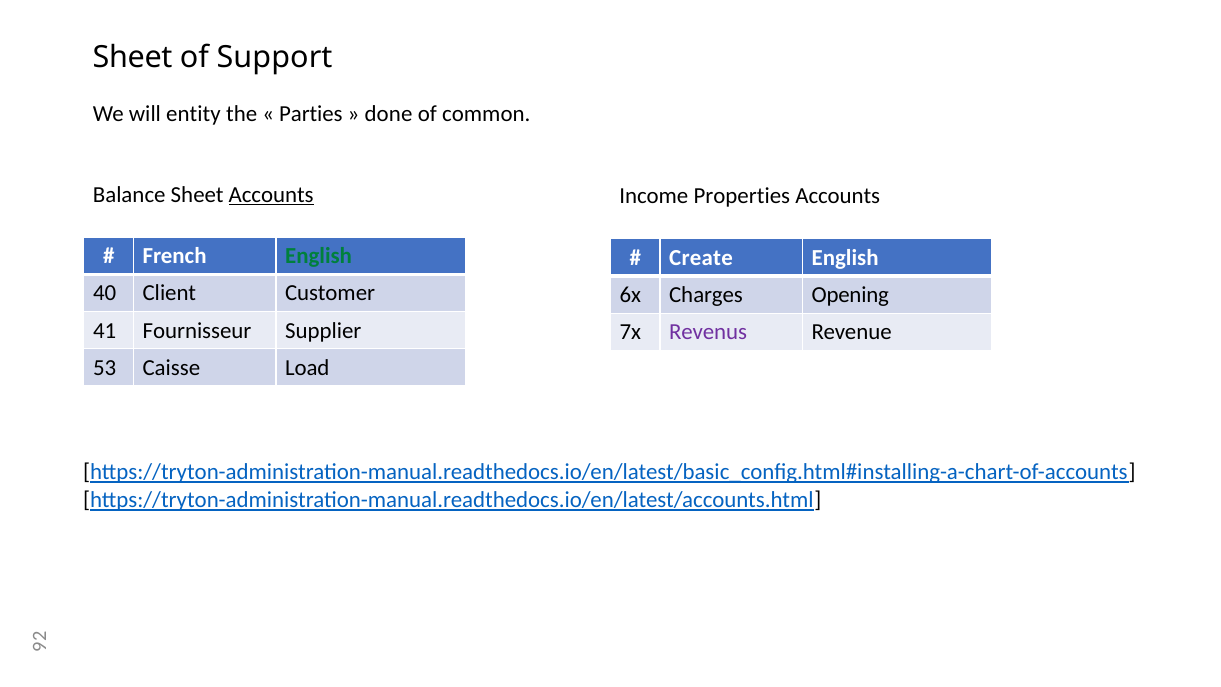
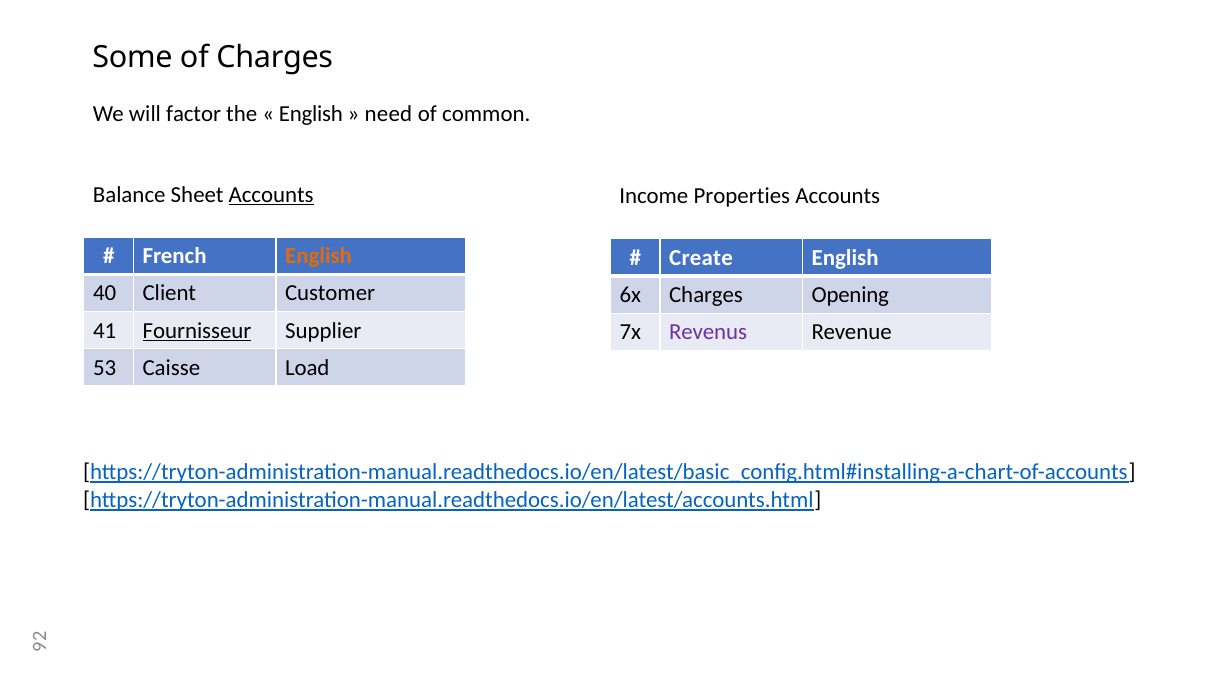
Sheet: Sheet -> Some (133, 57)
of Support: Support -> Charges (275, 57)
entity: entity -> factor (194, 114)
Parties: Parties -> English (311, 114)
done: done -> need (388, 114)
English colour: green -> orange (319, 256)
Fournisseur underline: none -> present (197, 330)
